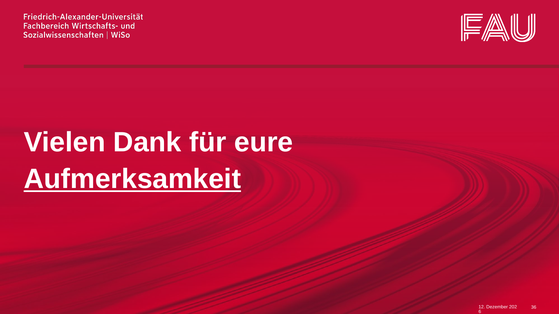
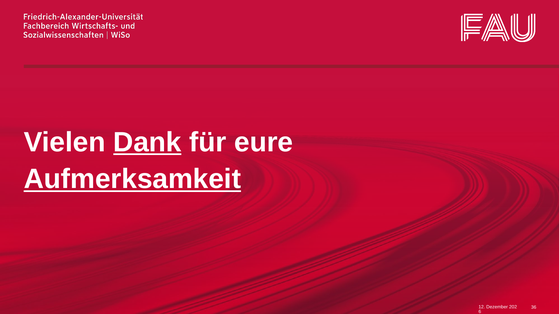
Dank underline: none -> present (147, 142)
